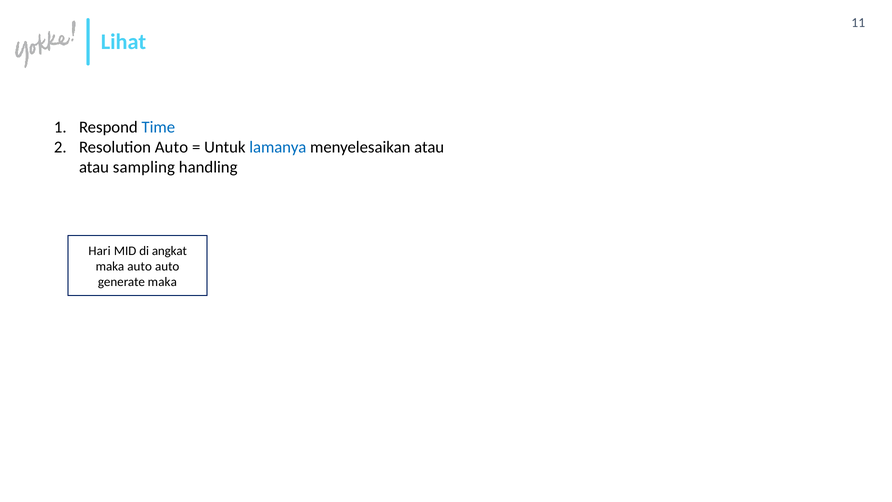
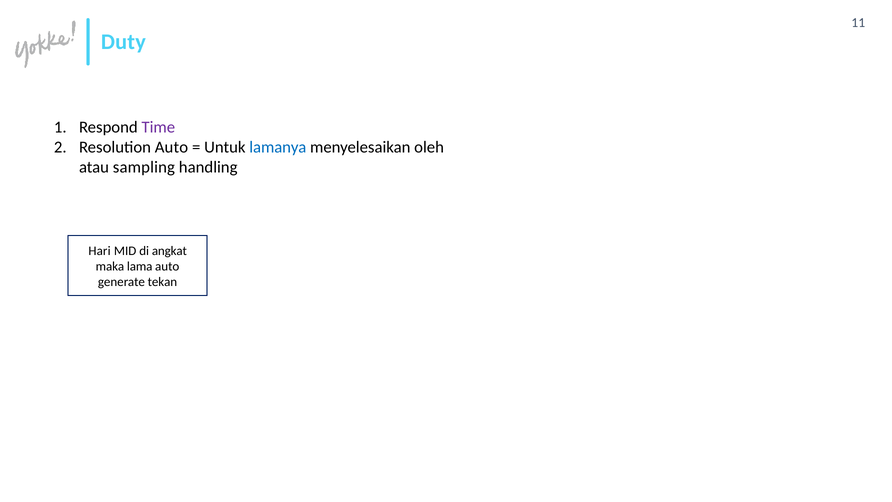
Lihat: Lihat -> Duty (123, 42)
Time colour: blue -> purple (158, 127)
menyelesaikan atau: atau -> oleh (429, 147)
maka auto: auto -> lama (140, 266)
generate maka: maka -> tekan (162, 282)
